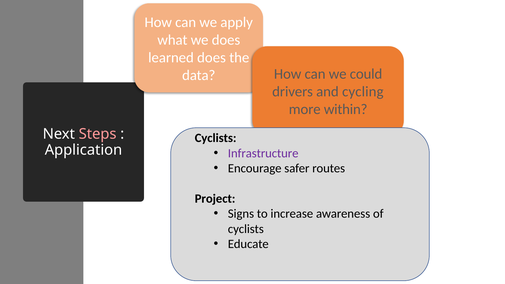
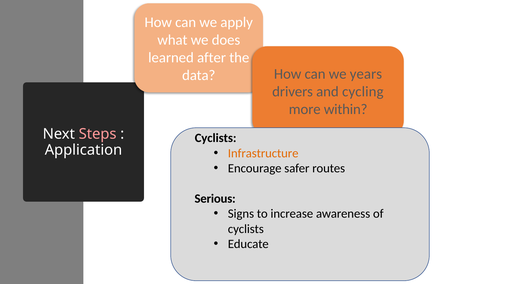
learned does: does -> after (212, 58)
could: could -> years (366, 74)
Infrastructure colour: purple -> orange (263, 153)
Project: Project -> Serious (215, 199)
